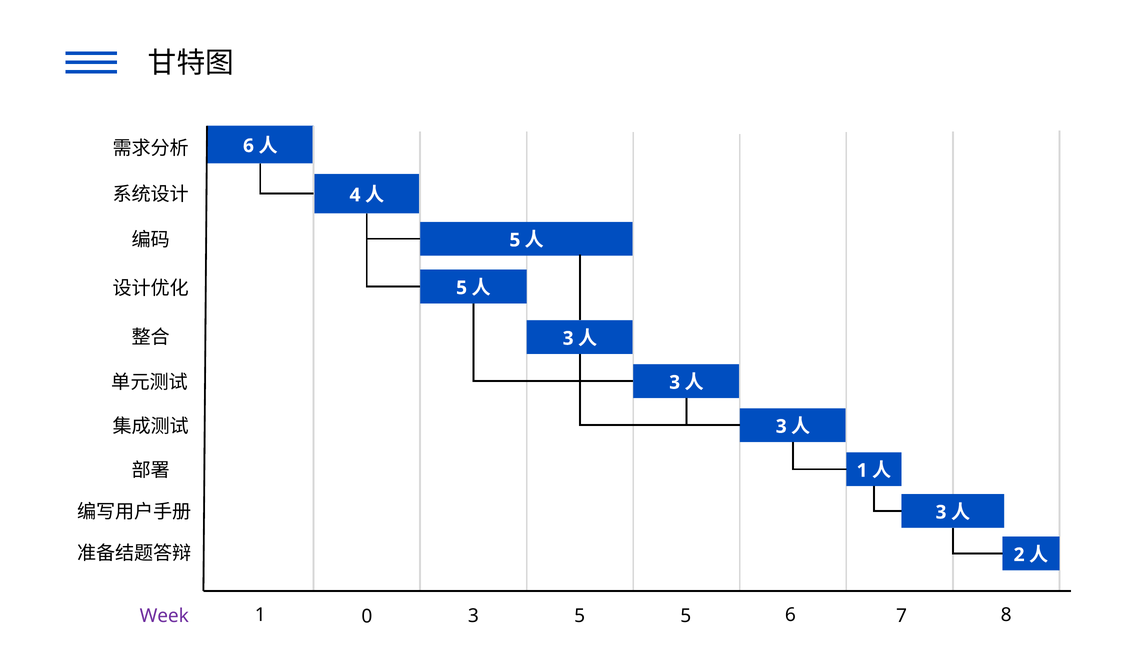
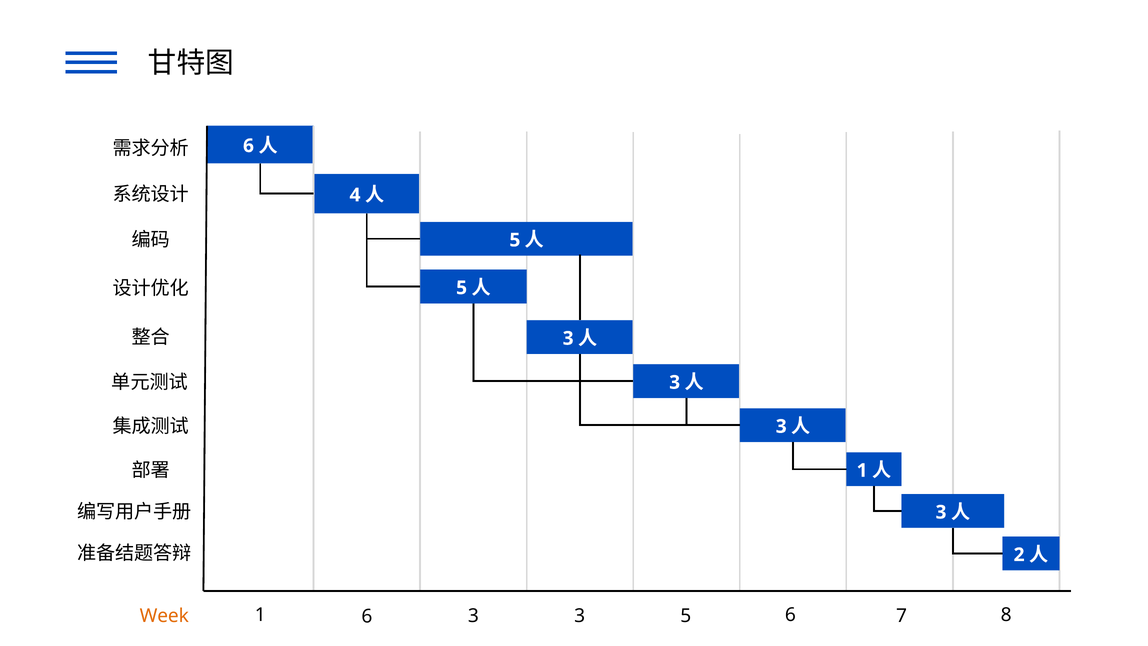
Week colour: purple -> orange (164, 616)
1 0: 0 -> 6 (367, 616)
3 5: 5 -> 3 (580, 616)
